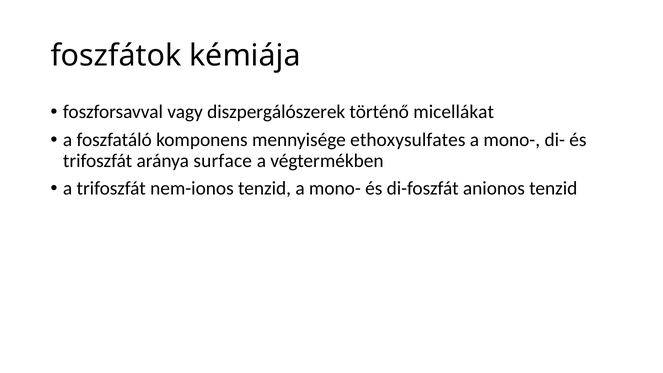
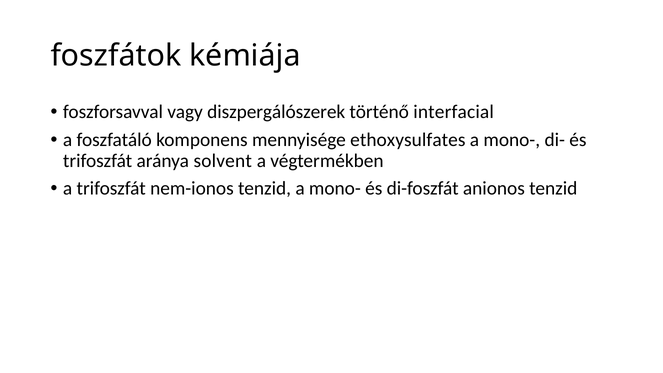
micellákat: micellákat -> interfacial (454, 112)
surface: surface -> solvent (223, 161)
